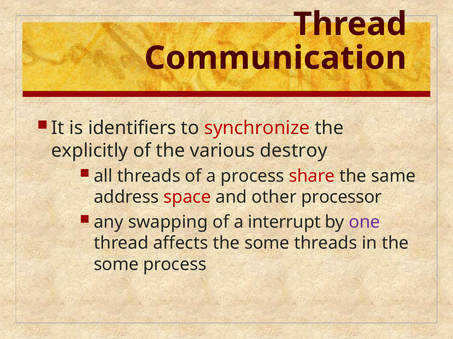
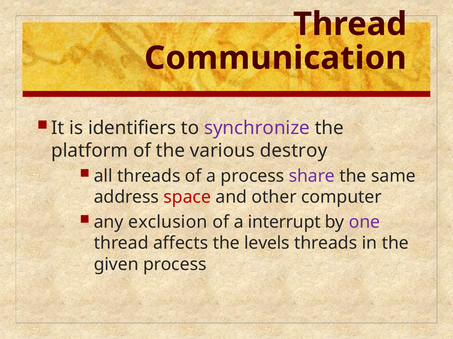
synchronize colour: red -> purple (257, 128)
explicitly: explicitly -> platform (90, 151)
share colour: red -> purple (312, 176)
processor: processor -> computer (341, 198)
swapping: swapping -> exclusion (168, 222)
affects the some: some -> levels (267, 244)
some: some -> given (116, 265)
